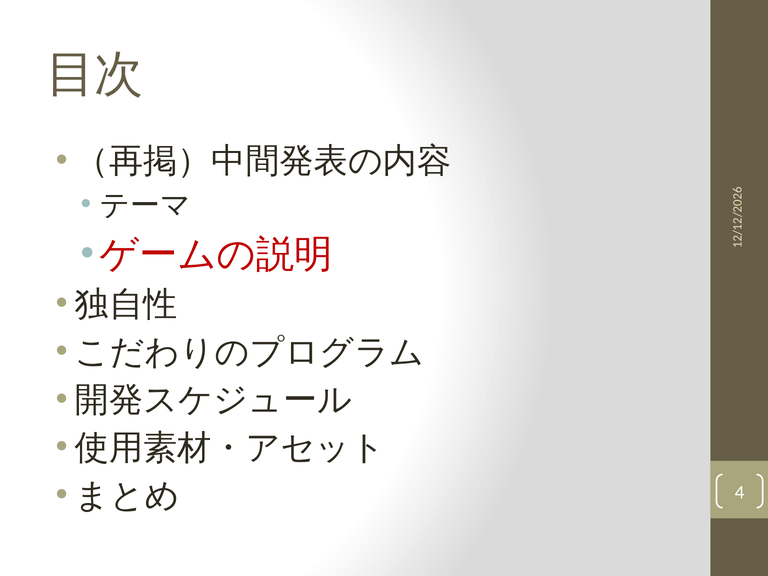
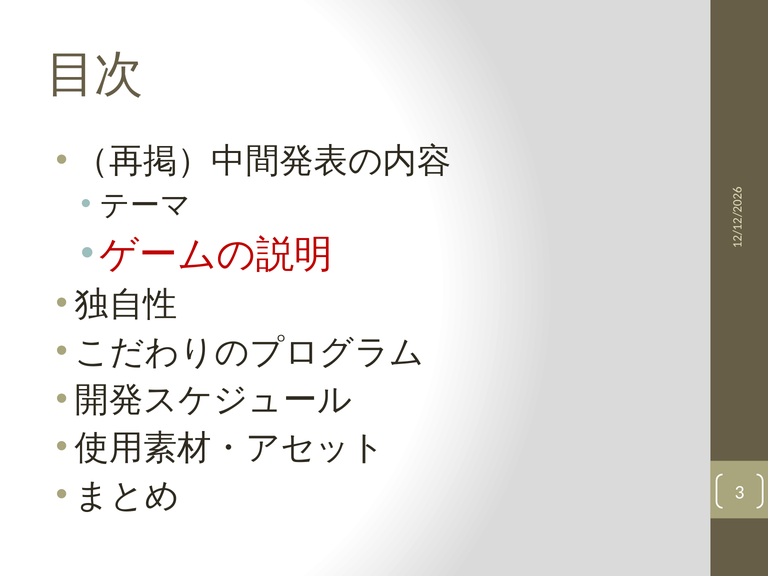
4: 4 -> 3 (740, 492)
